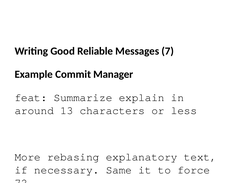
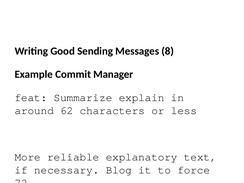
Reliable: Reliable -> Sending (95, 51)
7: 7 -> 8 (168, 51)
13: 13 -> 62 (67, 111)
rebasing: rebasing -> reliable (73, 157)
Same: Same -> Blog (119, 170)
